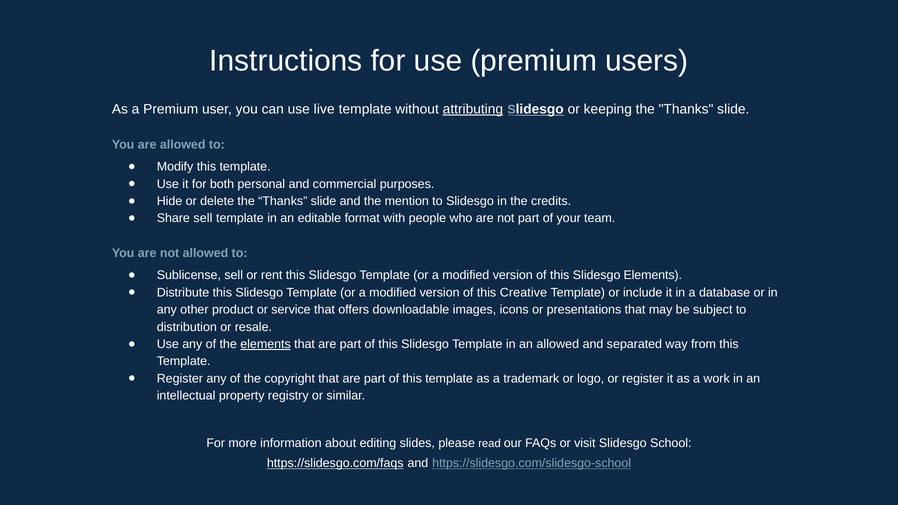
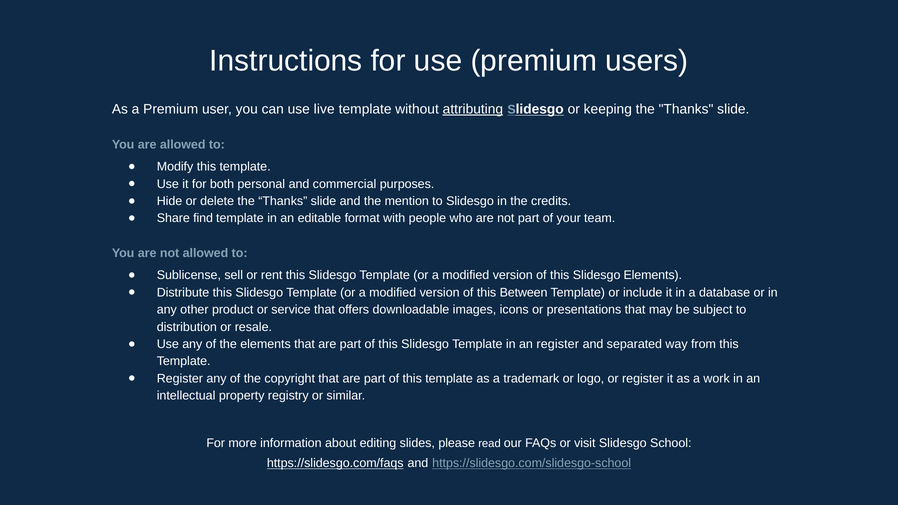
Share sell: sell -> find (203, 218)
Creative: Creative -> Between (524, 293)
elements underline: present -> none (266, 344)
an allowed: allowed -> register (558, 344)
